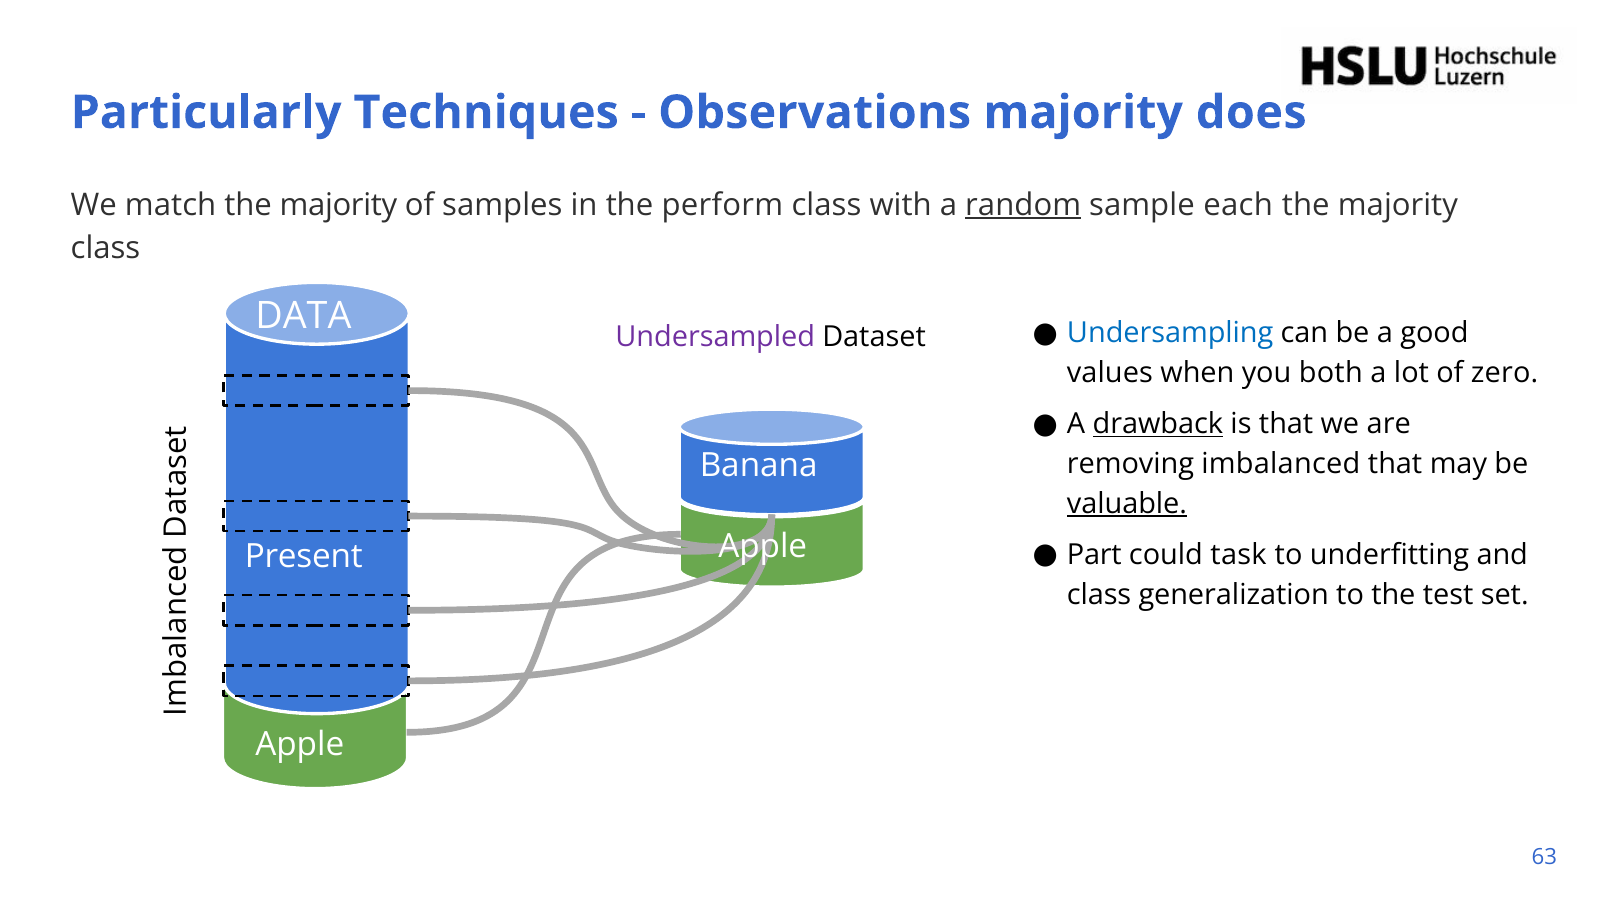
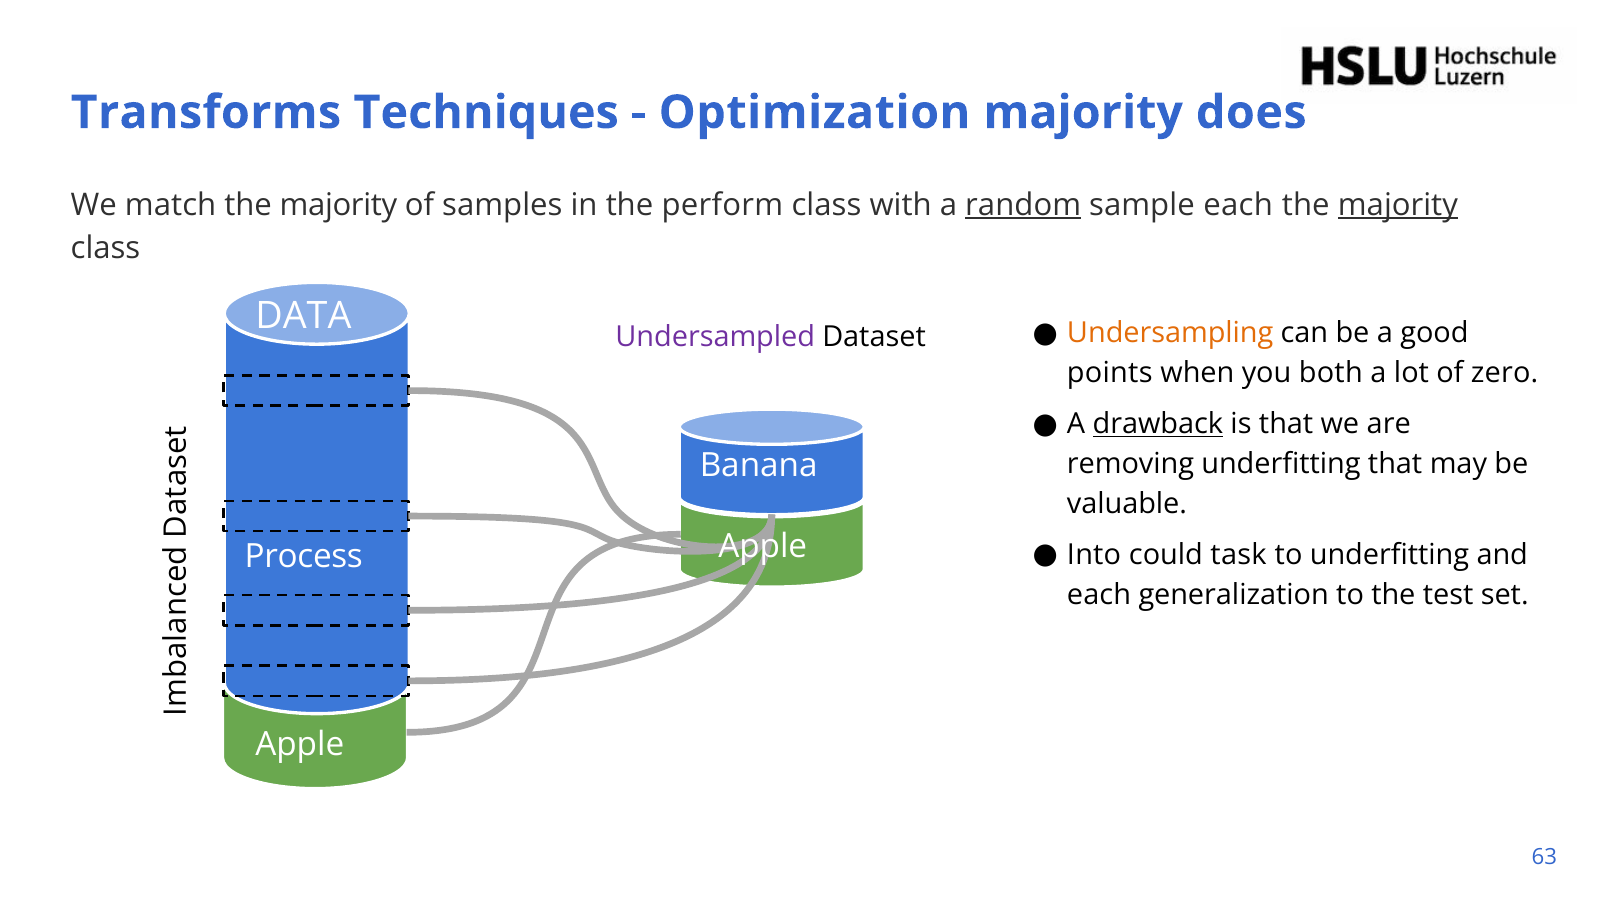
Particularly: Particularly -> Transforms (206, 113)
Observations: Observations -> Optimization (814, 113)
majority underline: none -> present (1398, 205)
Undersampling colour: blue -> orange (1170, 333)
values: values -> points (1110, 373)
removing imbalanced: imbalanced -> underfitting (1281, 464)
valuable underline: present -> none (1127, 504)
Part: Part -> Into (1094, 555)
Present: Present -> Process (304, 557)
class: class -> each (1099, 594)
